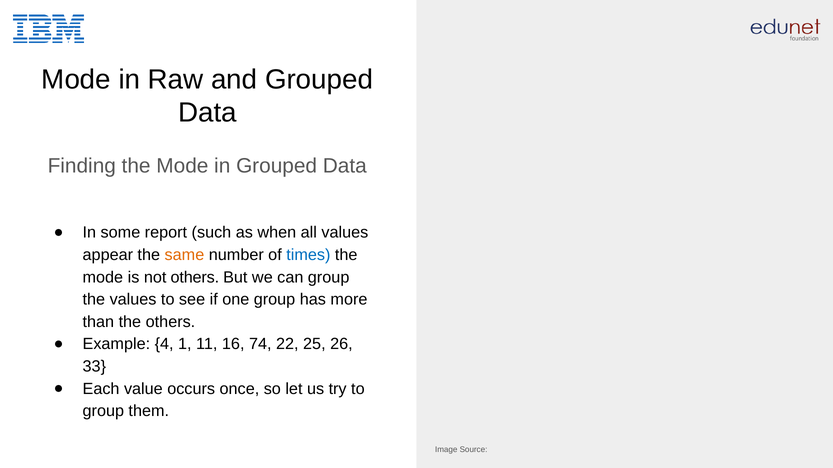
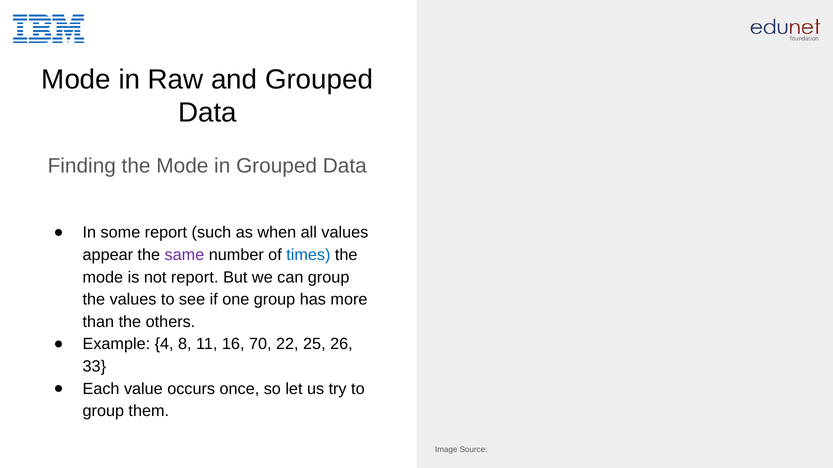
same colour: orange -> purple (184, 255)
not others: others -> report (195, 278)
1: 1 -> 8 (185, 345)
74: 74 -> 70 (260, 345)
